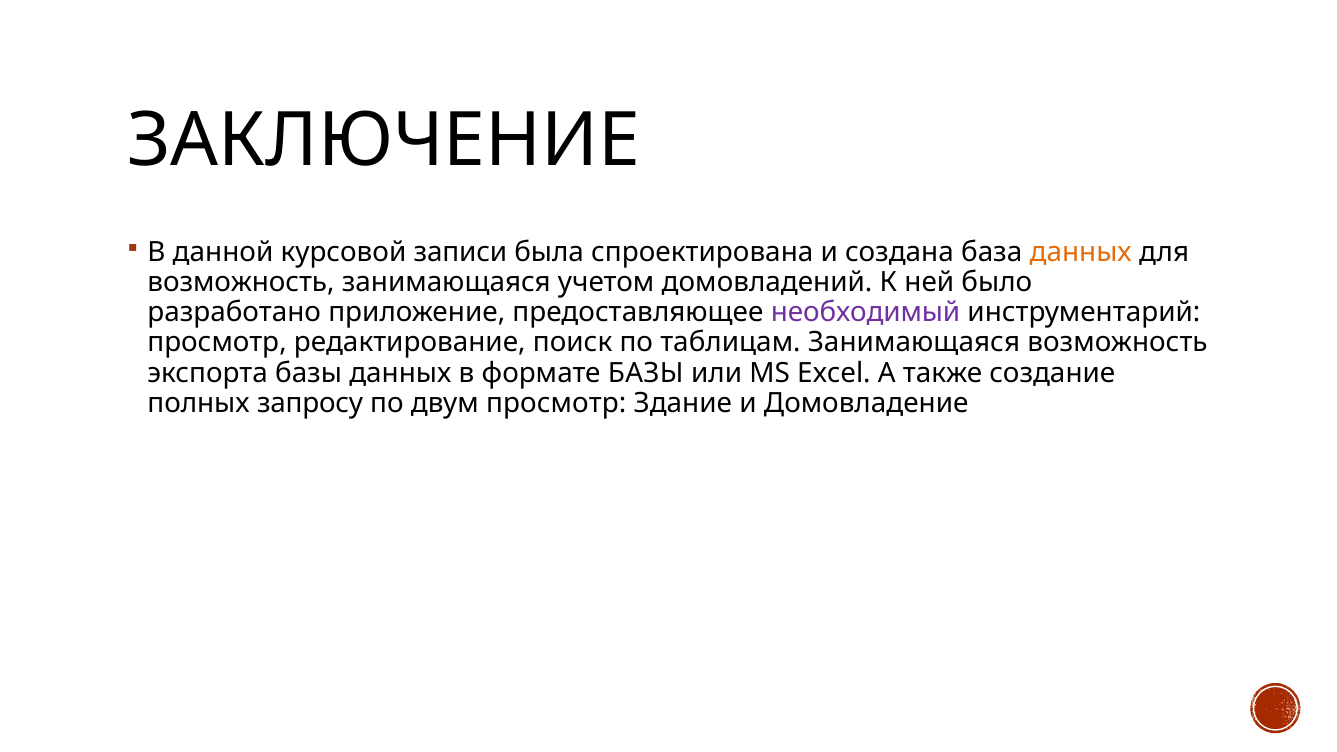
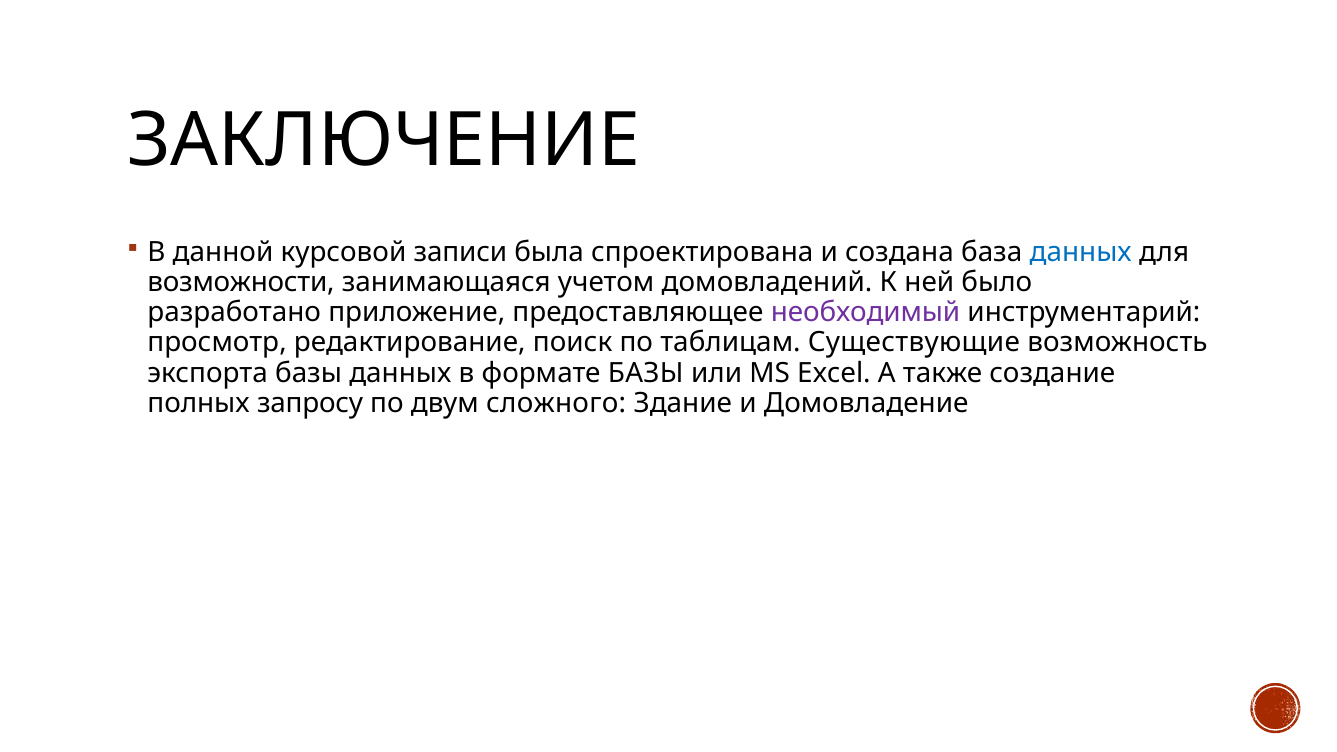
данных colour: orange -> blue (1081, 253)
возможность: возможность -> возможности (241, 283)
таблицам Занимающаяся: Занимающаяся -> Существующие (914, 343)
двум просмотр: просмотр -> сложного (556, 403)
